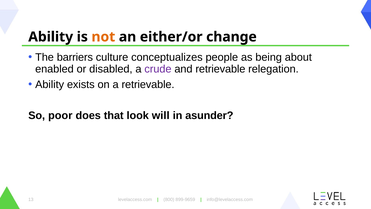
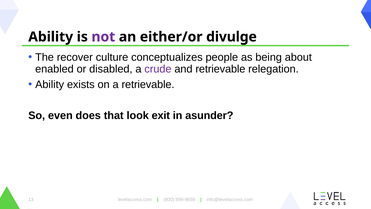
not colour: orange -> purple (103, 37)
change: change -> divulge (231, 37)
barriers: barriers -> recover (75, 57)
poor: poor -> even (60, 115)
will: will -> exit (161, 115)
